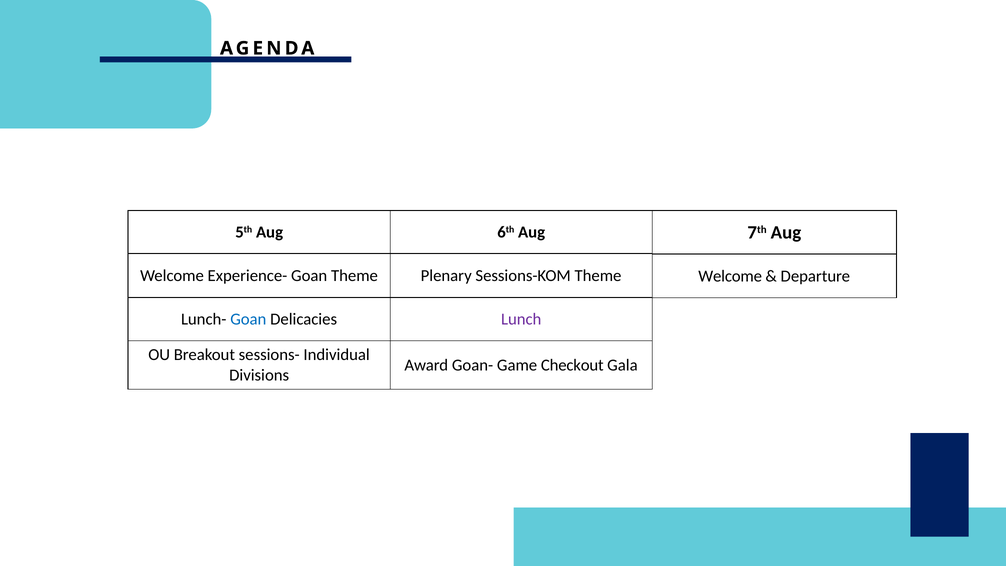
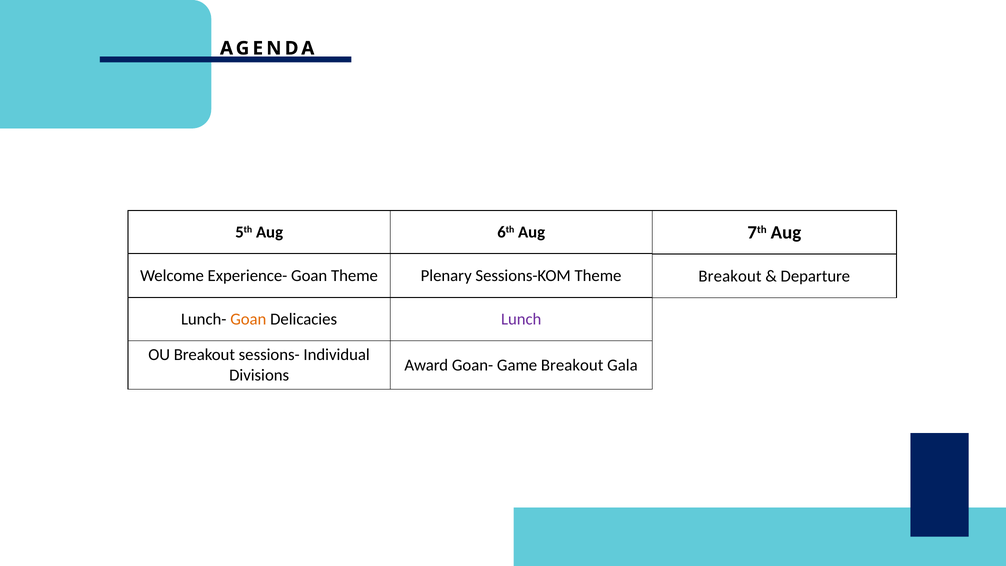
Welcome: Welcome -> Breakout (730, 276)
Goan colour: blue -> orange (248, 319)
Game Checkout: Checkout -> Breakout (572, 365)
